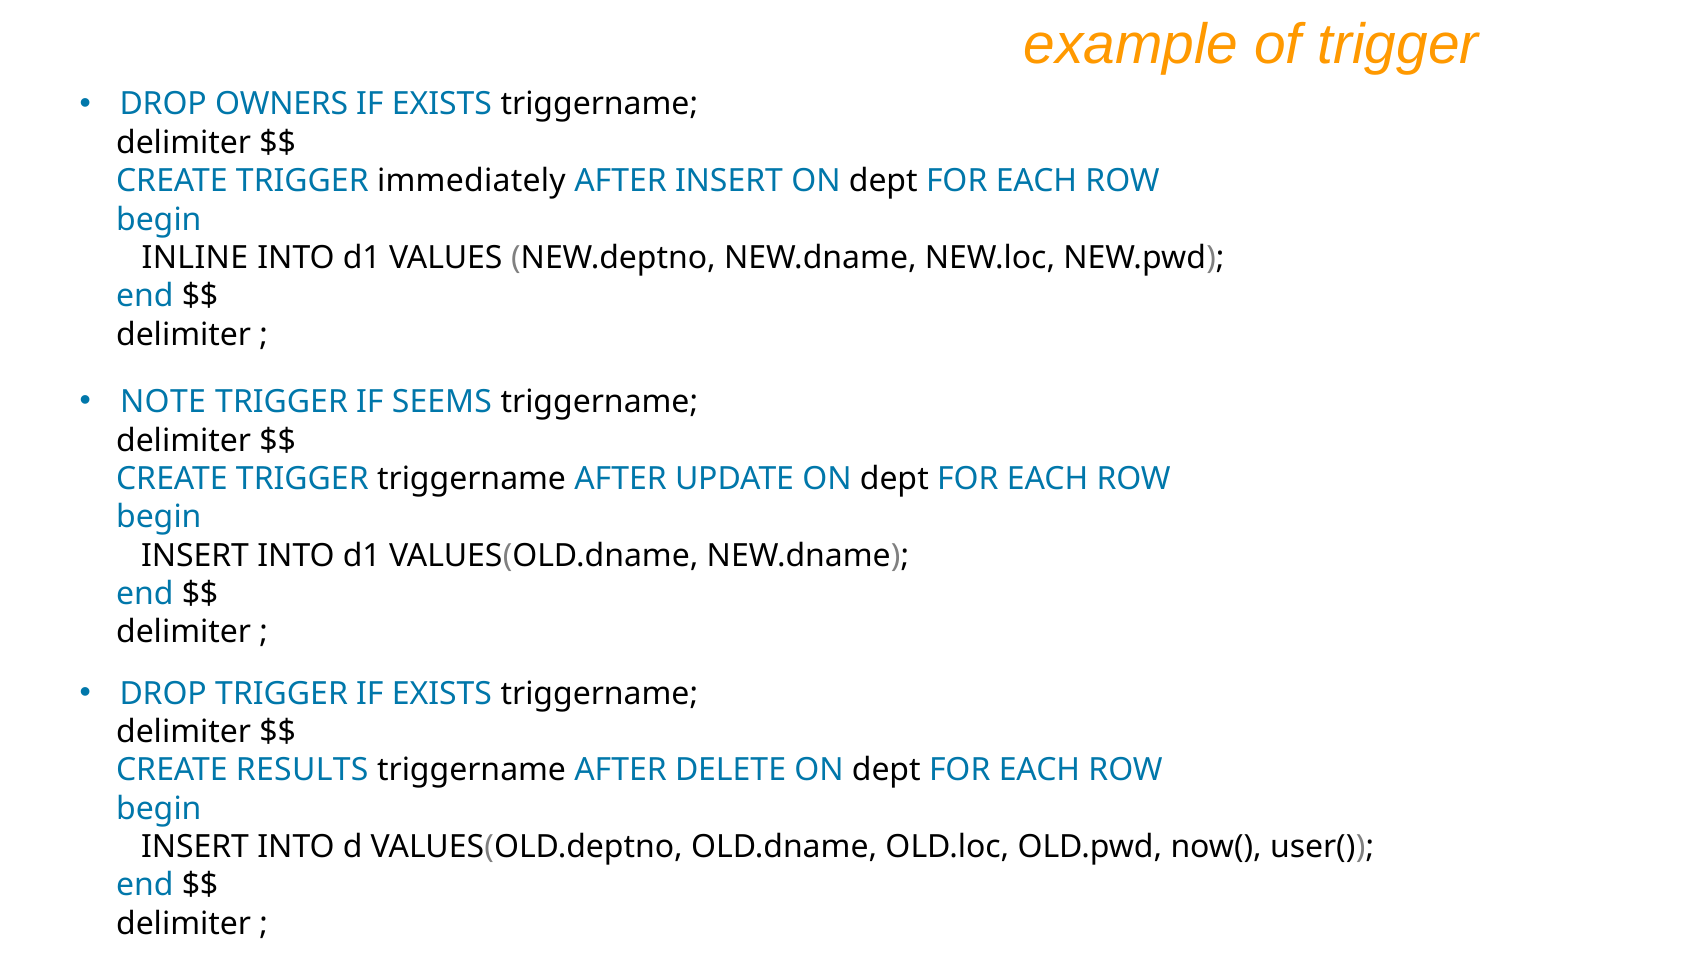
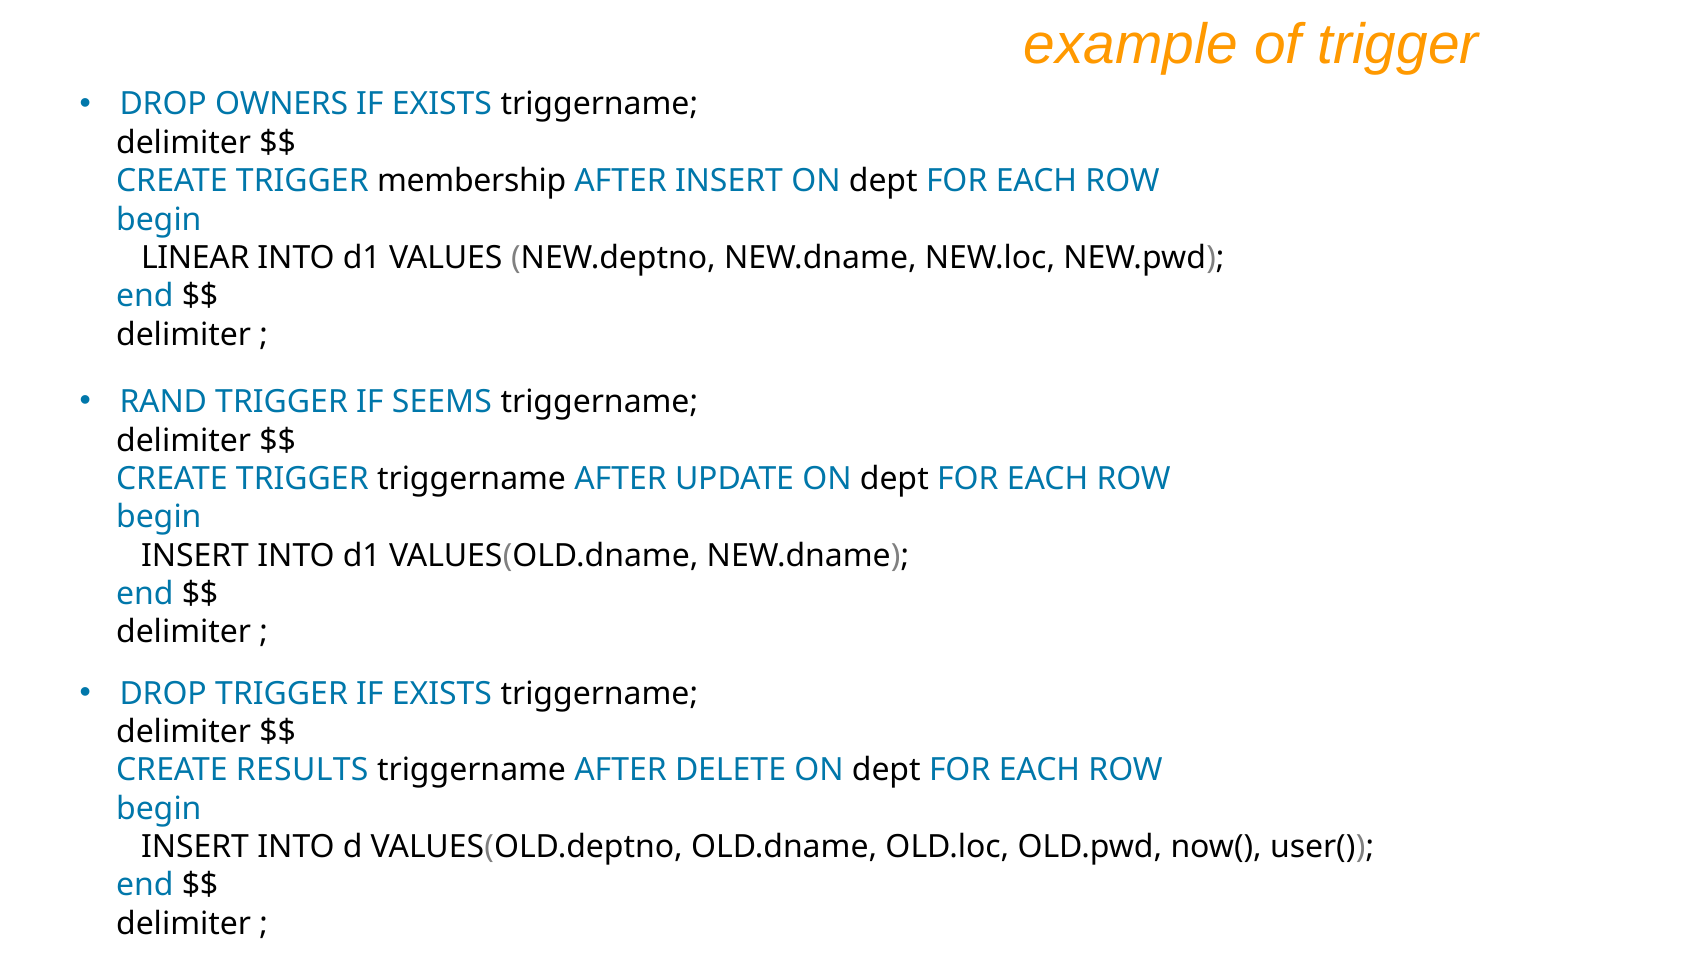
immediately: immediately -> membership (472, 181)
INLINE: INLINE -> LINEAR (195, 258)
NOTE: NOTE -> RAND (163, 402)
